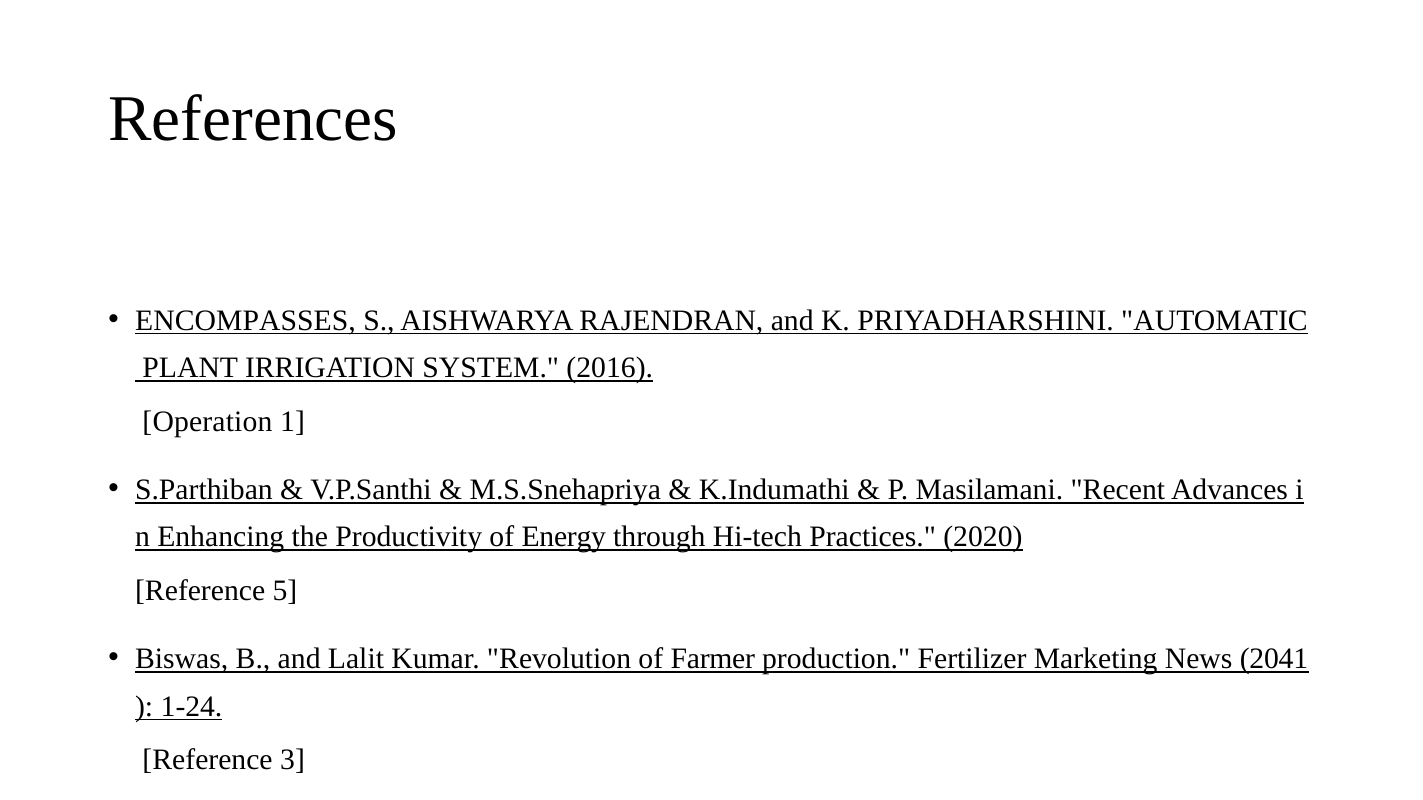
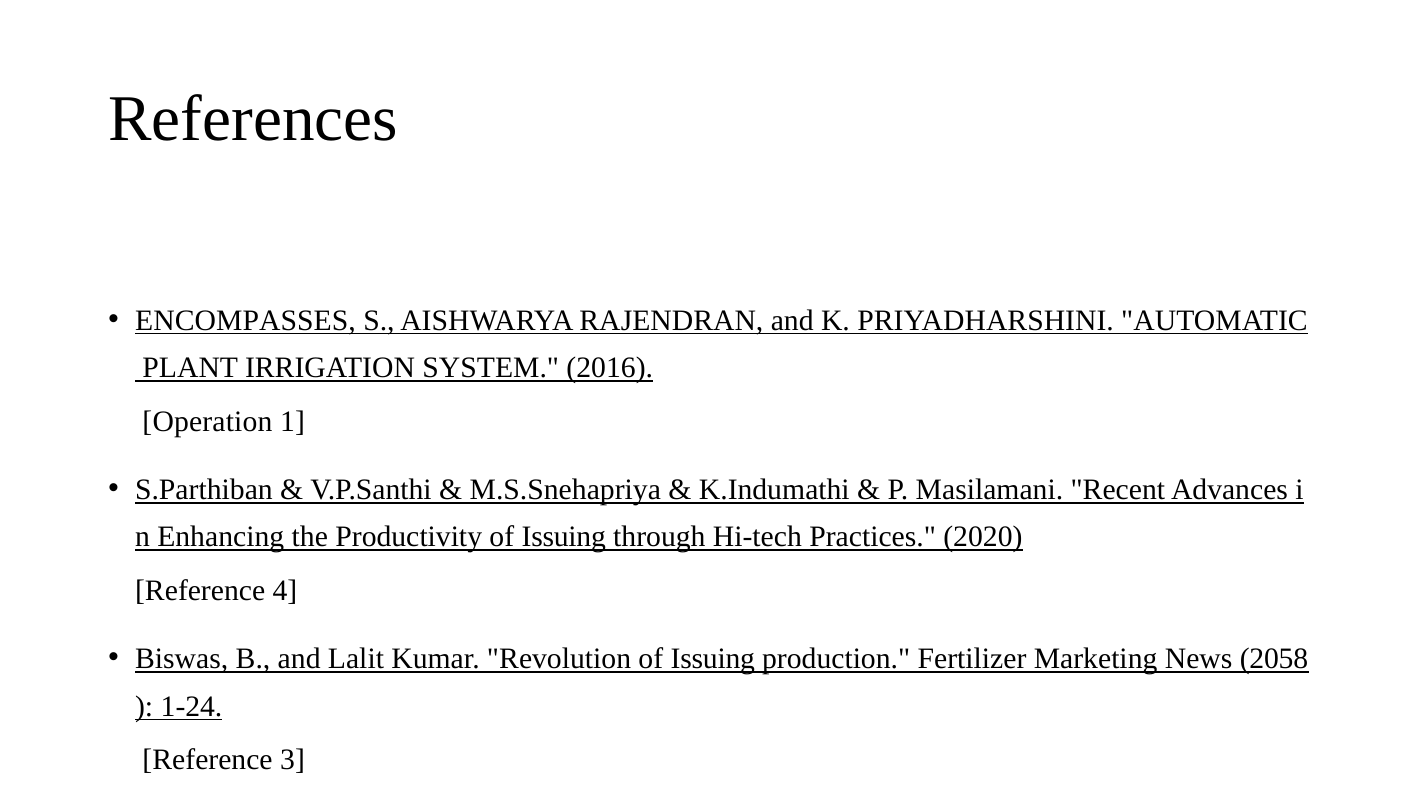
Productivity of Energy: Energy -> Issuing (564, 537)
5: 5 -> 4 (285, 591)
Revolution of Farmer: Farmer -> Issuing (713, 659)
2041: 2041 -> 2058 (1274, 659)
